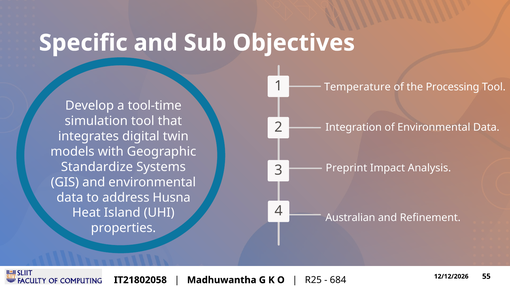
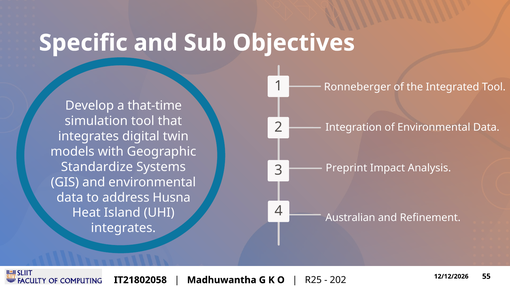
Temperature: Temperature -> Ronneberger (357, 87)
Processing: Processing -> Integrated (453, 87)
tool-time: tool-time -> that-time (155, 106)
properties: properties -> integrates (123, 228)
684: 684 -> 202 (338, 280)
